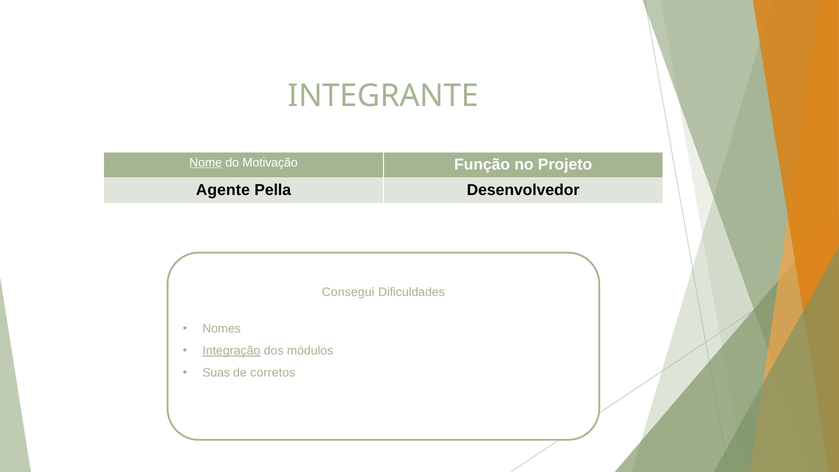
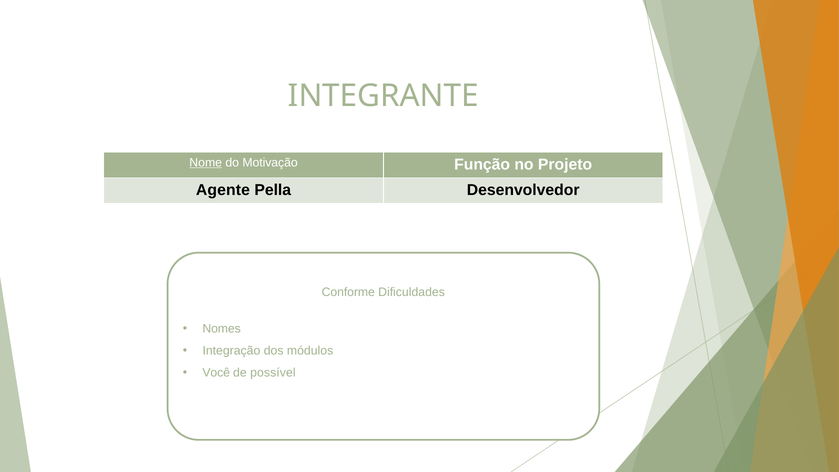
Consegui: Consegui -> Conforme (348, 292)
Integração underline: present -> none (231, 351)
Suas: Suas -> Você (216, 373)
corretos: corretos -> possível (273, 373)
